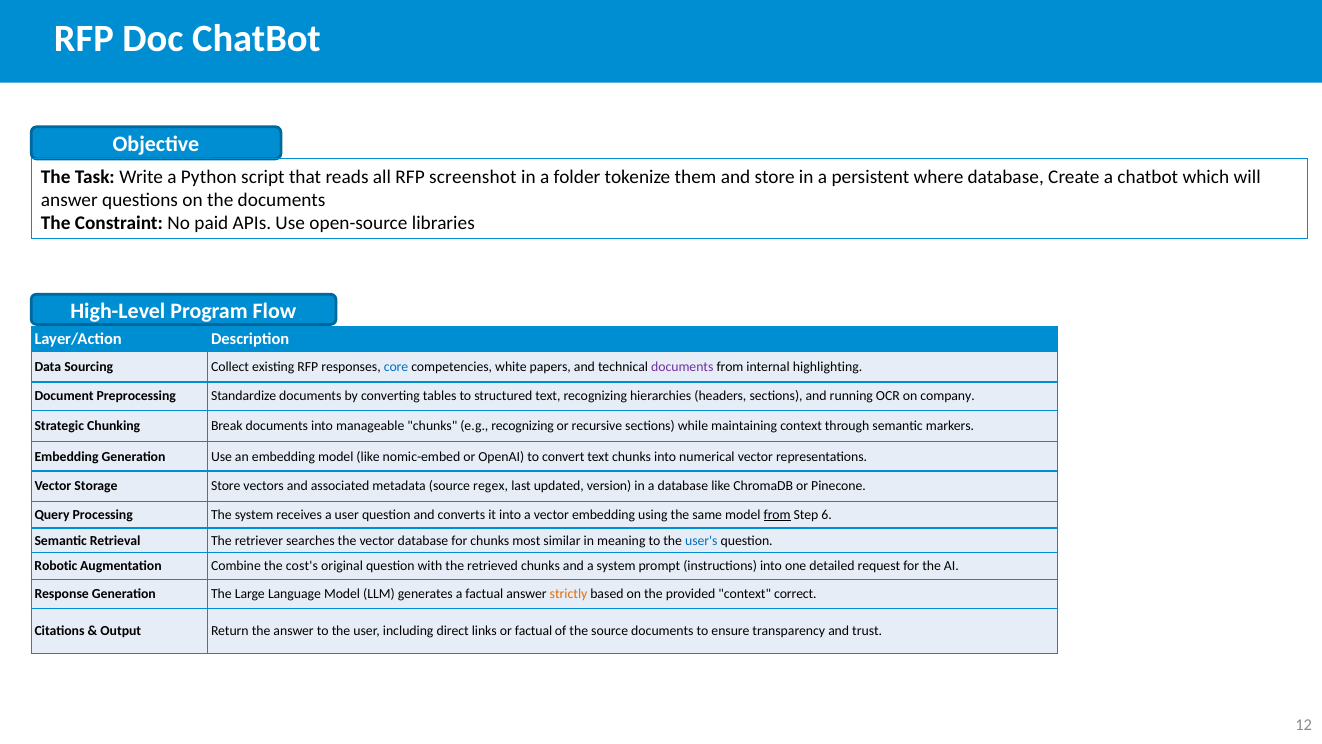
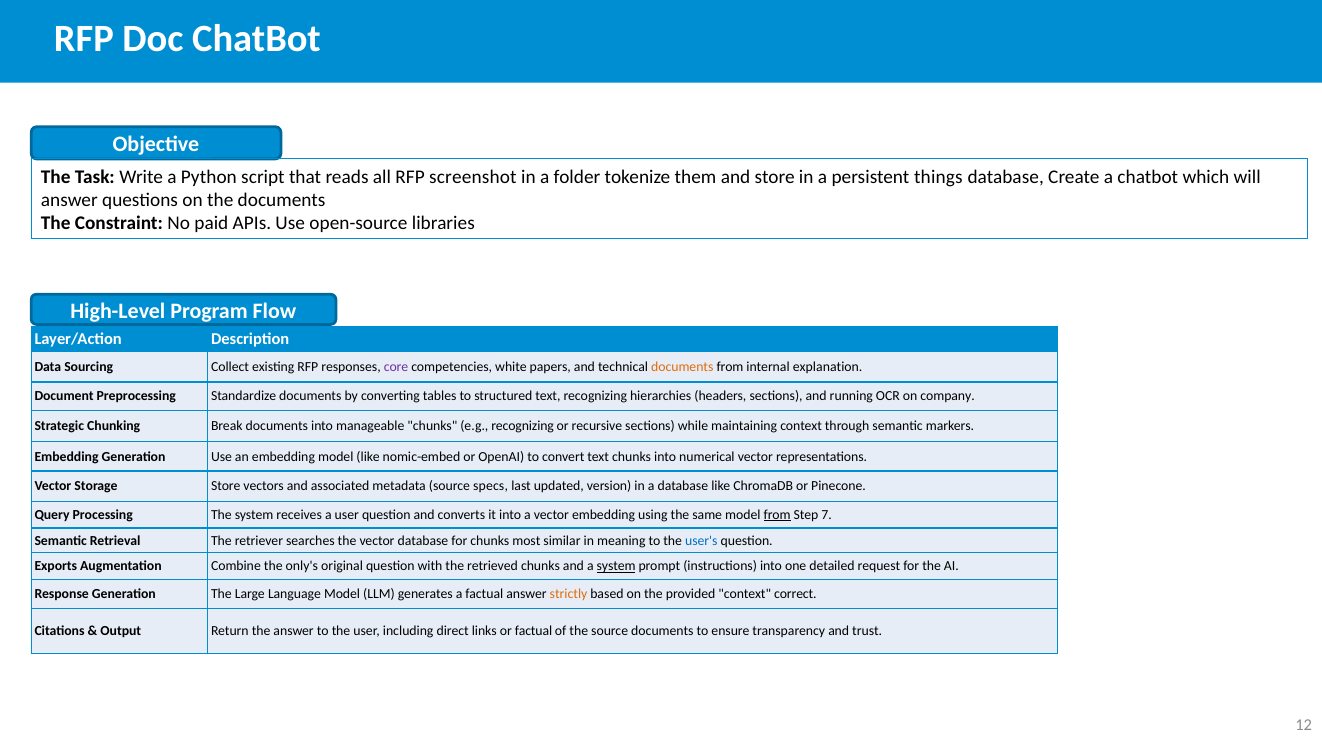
where: where -> things (938, 177)
core colour: blue -> purple (396, 366)
documents colour: purple -> orange (682, 366)
highlighting: highlighting -> explanation (828, 366)
regex: regex -> specs (491, 486)
6: 6 -> 7 (827, 515)
Robotic: Robotic -> Exports (56, 566)
cost's: cost's -> only's (302, 566)
system underline: none -> present (616, 566)
